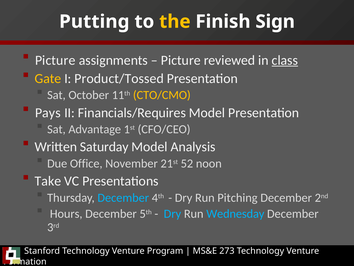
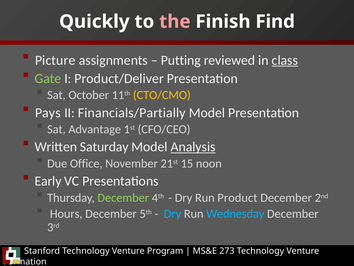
Putting: Putting -> Quickly (94, 22)
the colour: yellow -> pink (175, 22)
Sign: Sign -> Find (275, 22)
Picture: Picture -> Putting (181, 60)
Gate colour: yellow -> light green (48, 78)
Product/Tossed: Product/Tossed -> Product/Deliver (119, 78)
Financials/Requires: Financials/Requires -> Financials/Partially (132, 112)
Analysis underline: none -> present (193, 147)
52: 52 -> 15 (187, 163)
Take: Take -> Early (48, 181)
December colour: light blue -> light green (123, 197)
Pitching: Pitching -> Product (237, 197)
